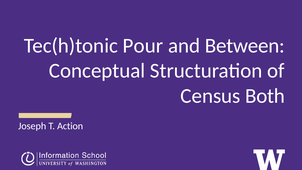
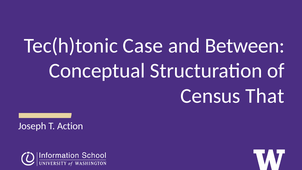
Pour: Pour -> Case (143, 46)
Both: Both -> That (265, 96)
